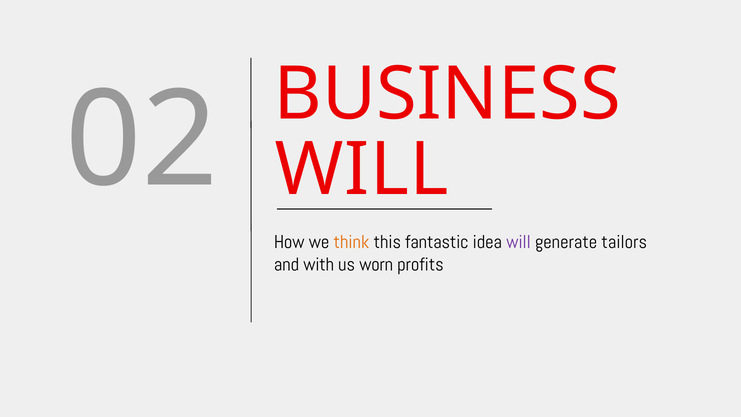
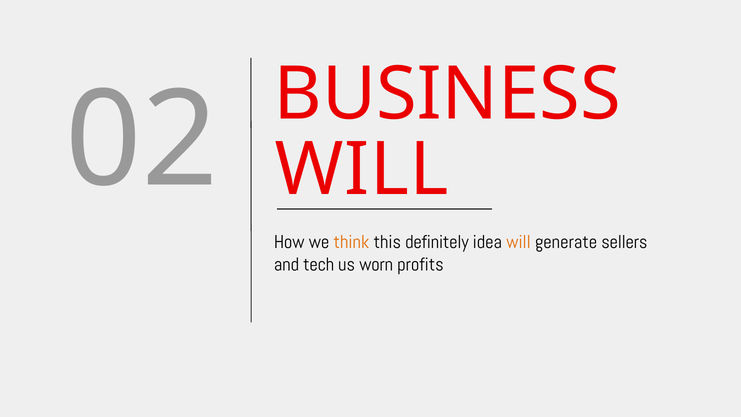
fantastic: fantastic -> definitely (437, 242)
will colour: purple -> orange (519, 242)
tailors: tailors -> sellers (624, 242)
with: with -> tech (319, 264)
